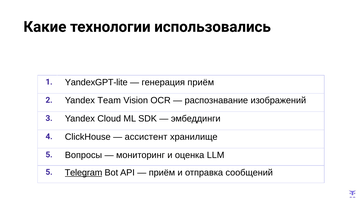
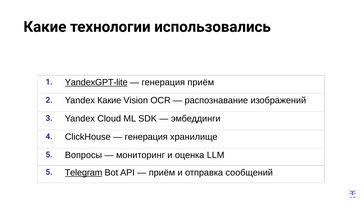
YandexGPT-lite underline: none -> present (96, 82)
Yandex Team: Team -> Какие (109, 100)
ассистент: ассистент -> генерация (146, 137)
